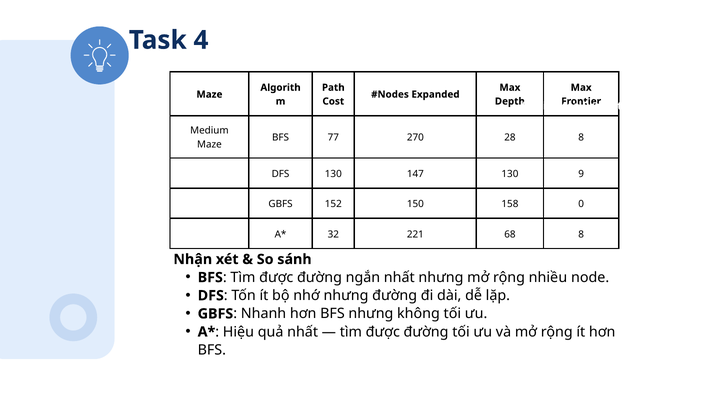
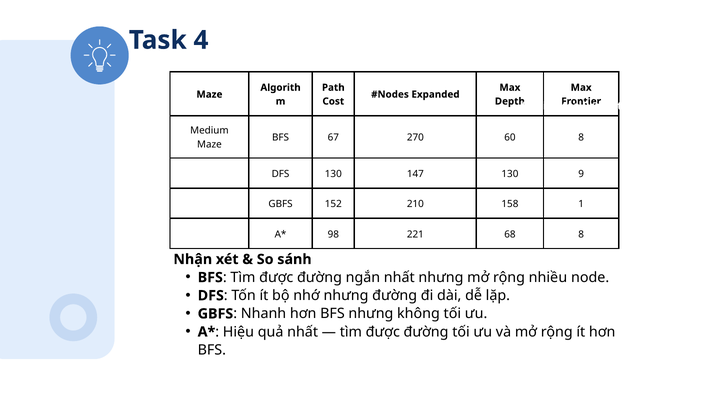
77: 77 -> 67 (333, 138)
28: 28 -> 60 (510, 138)
150: 150 -> 210 (415, 204)
0: 0 -> 1 (581, 204)
32: 32 -> 98 (333, 234)
